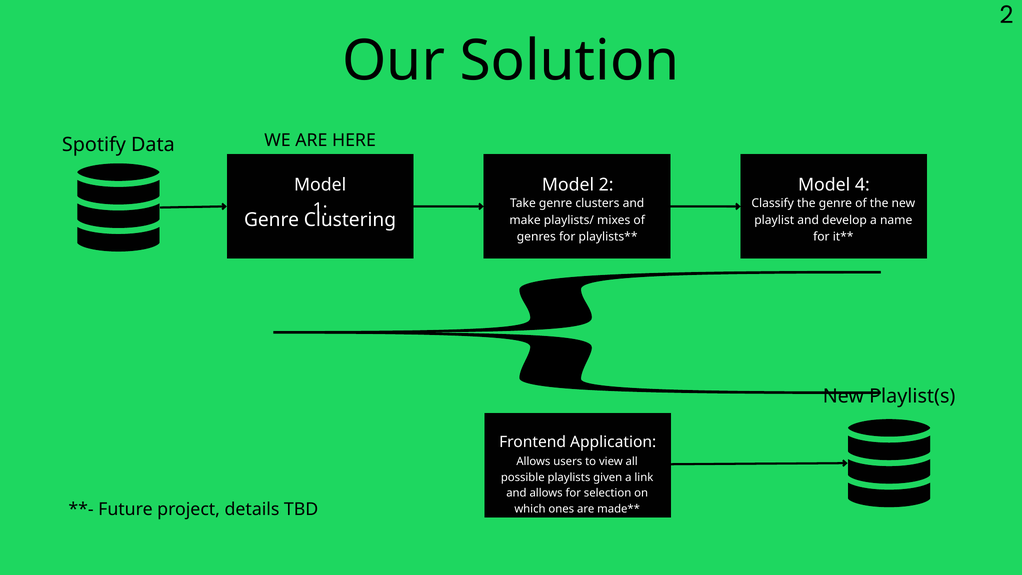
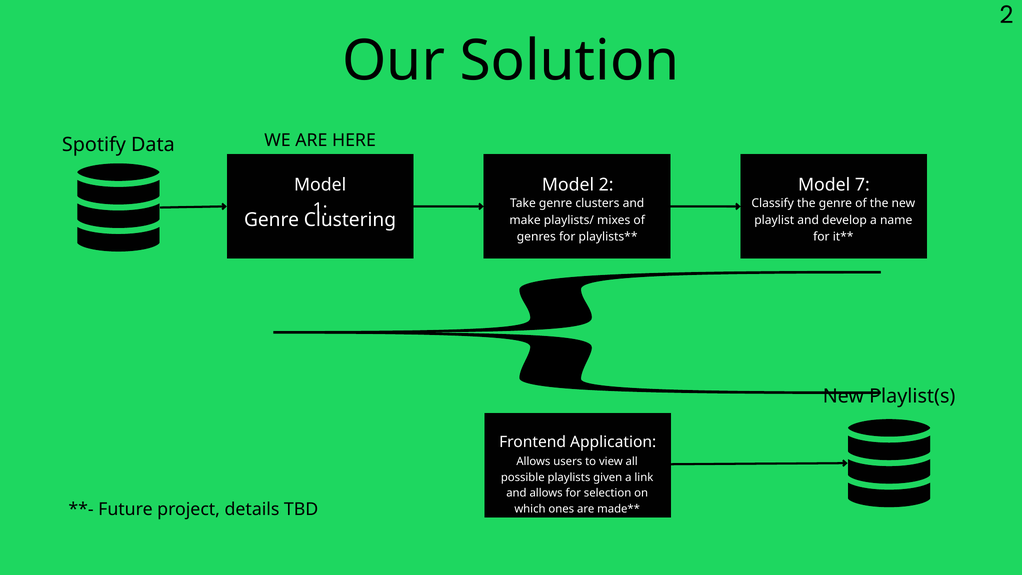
4: 4 -> 7 (862, 185)
